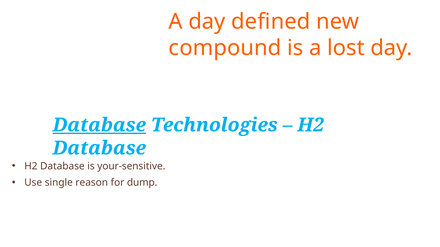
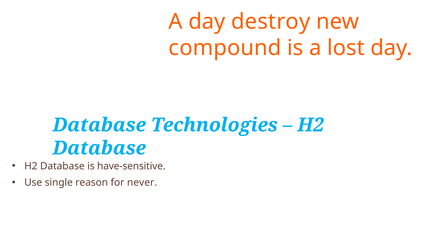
defined: defined -> destroy (271, 22)
Database underline: present -> none (99, 125)
your-sensitive: your-sensitive -> have-sensitive (131, 167)
dump: dump -> never (142, 183)
